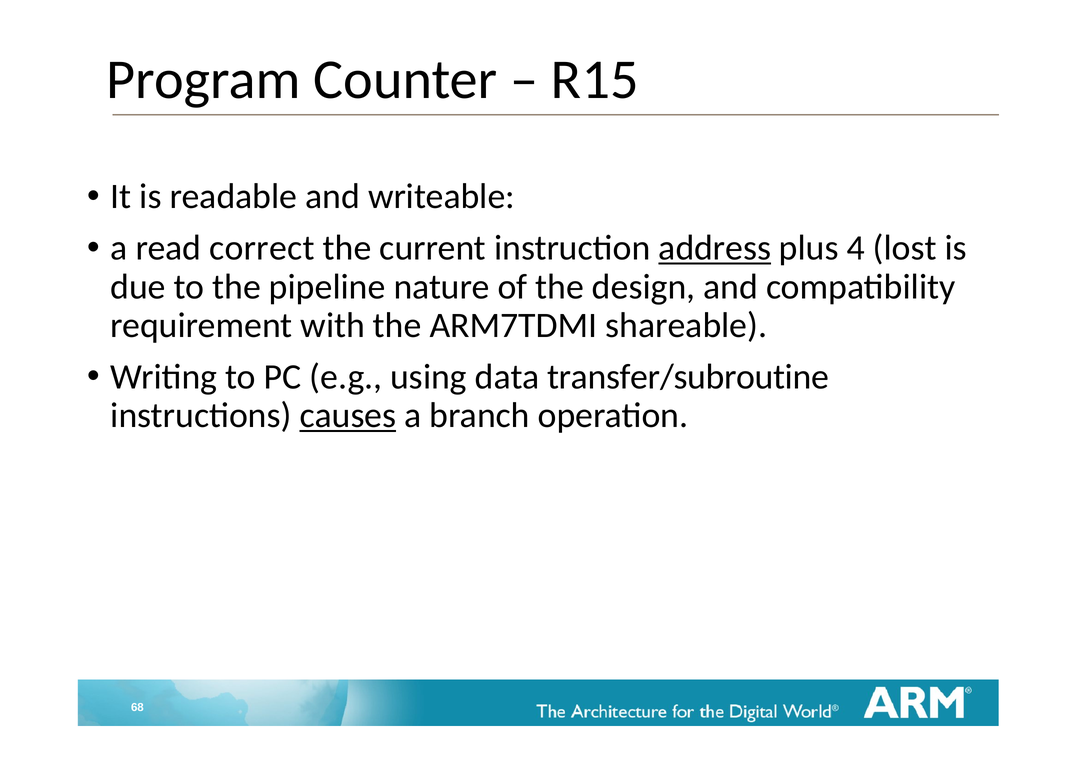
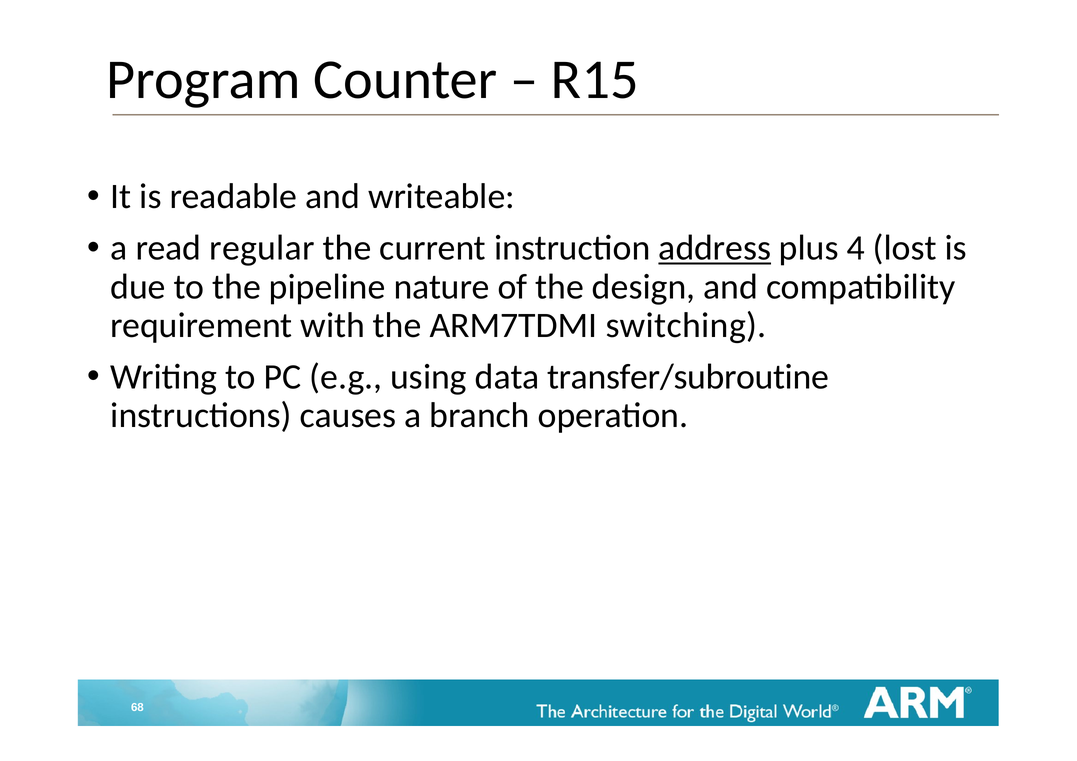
correct: correct -> regular (262, 248)
shareable: shareable -> switching (686, 325)
causes underline: present -> none (348, 416)
